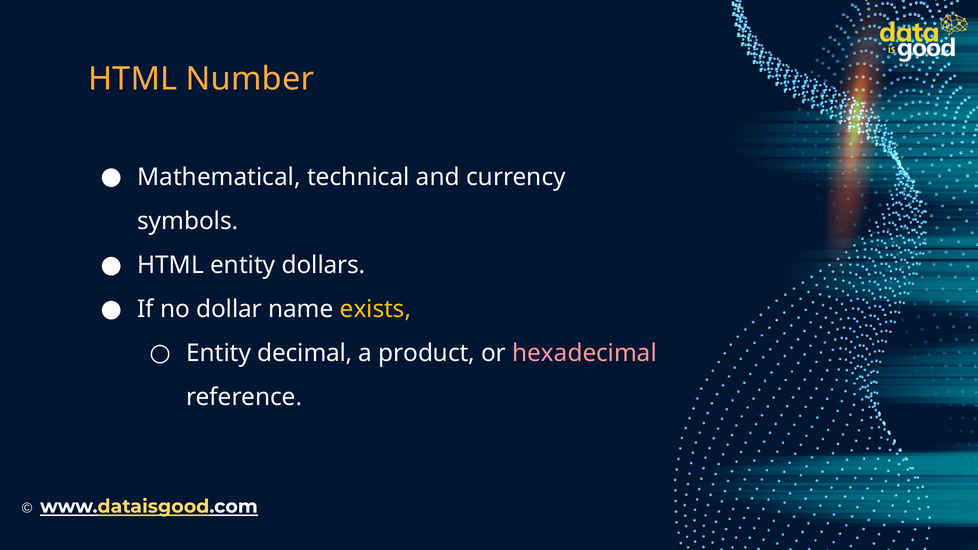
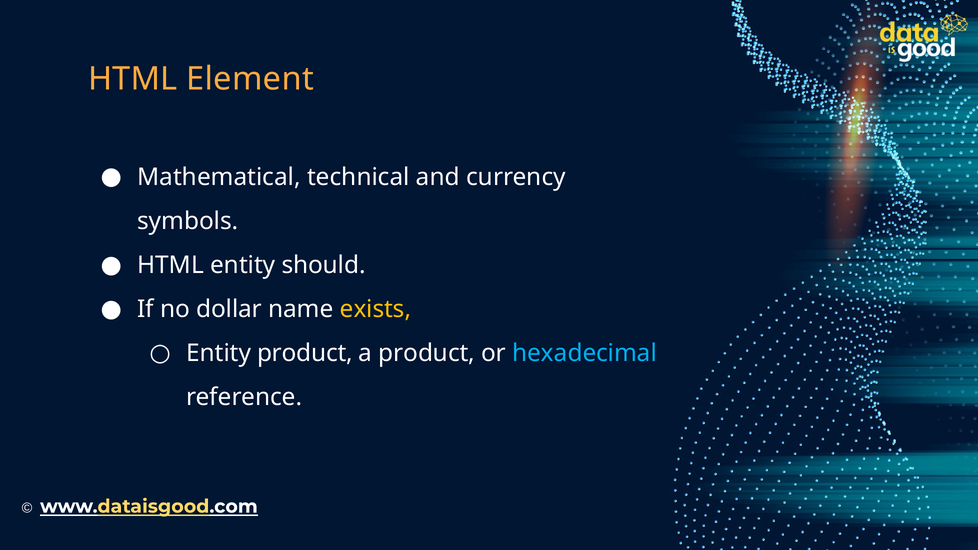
Number: Number -> Element (250, 79)
dollars: dollars -> should (324, 265)
Entity decimal: decimal -> product (305, 353)
hexadecimal colour: pink -> light blue (585, 353)
